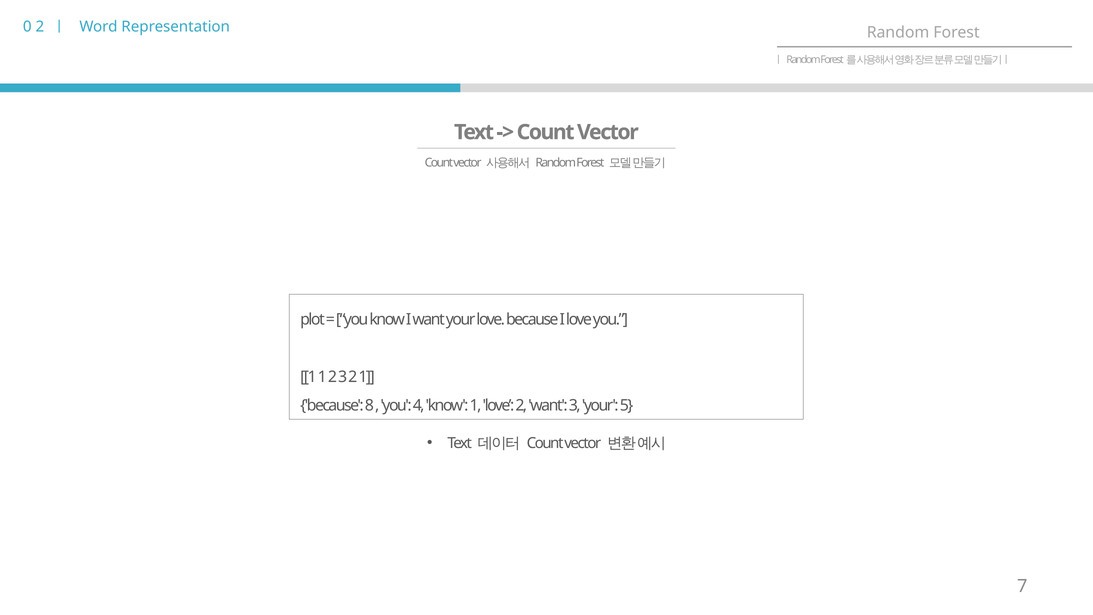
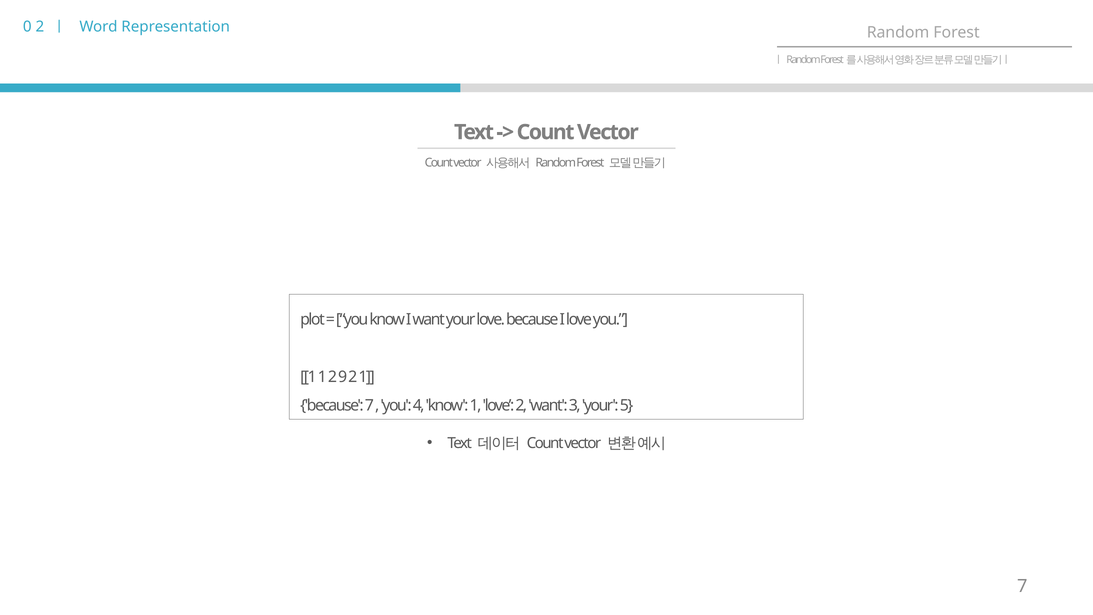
2 3: 3 -> 9 (343, 377)
because 8: 8 -> 7 (369, 406)
